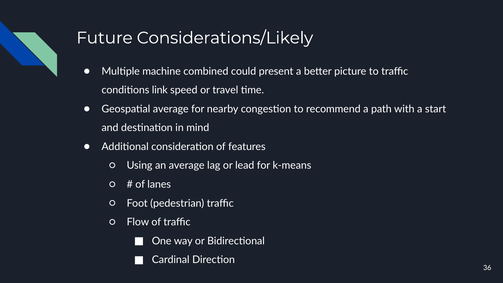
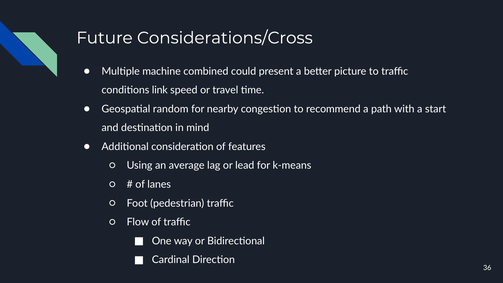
Considerations/Likely: Considerations/Likely -> Considerations/Cross (225, 38)
Geospatial average: average -> random (171, 109)
